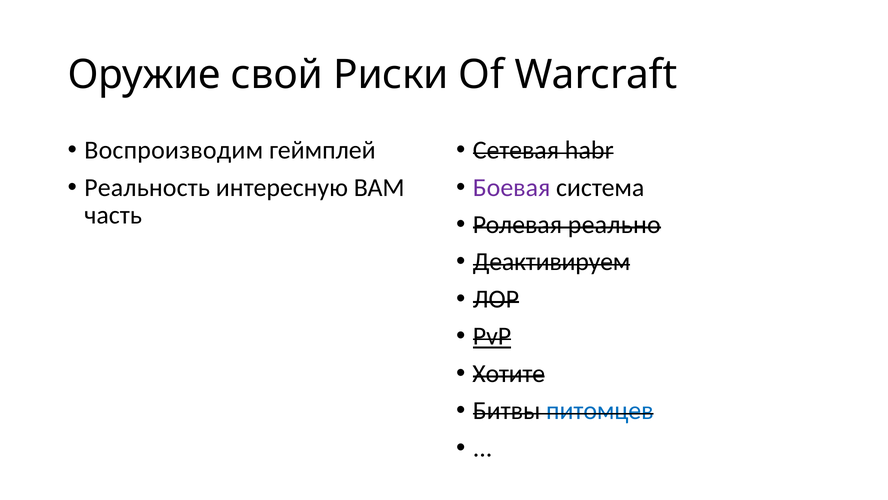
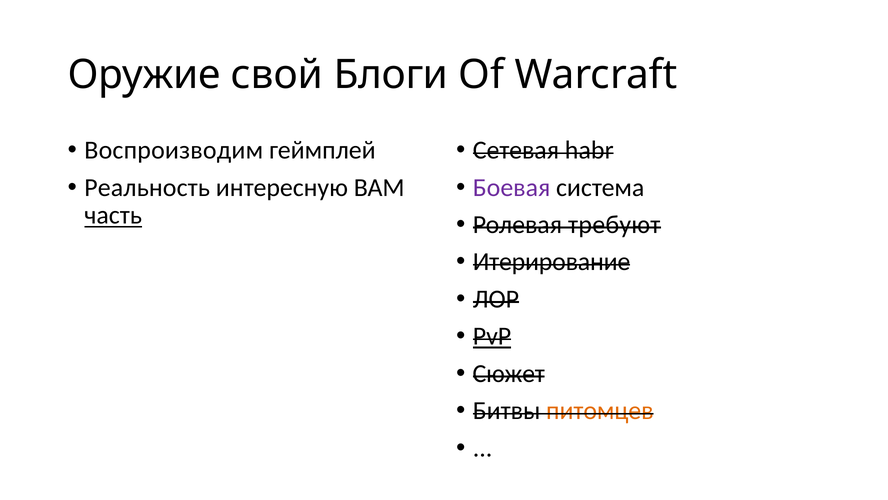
Риски: Риски -> Блоги (391, 75)
часть underline: none -> present (113, 215)
реально: реально -> требуют (614, 224)
Деактивируем: Деактивируем -> Итерирование (552, 262)
Хотите: Хотите -> Сюжет (509, 373)
питомцев colour: blue -> orange (600, 410)
